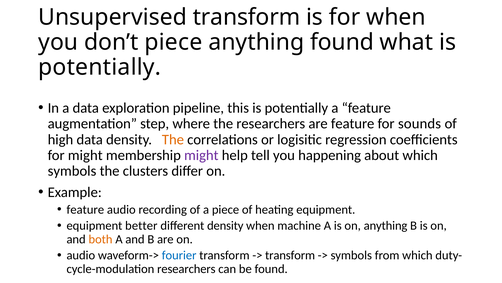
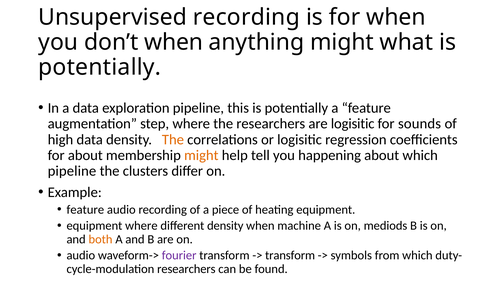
Unsupervised transform: transform -> recording (246, 17)
don’t piece: piece -> when (174, 42)
anything found: found -> might (342, 42)
are feature: feature -> logisitic (353, 123)
for might: might -> about (85, 155)
might colour: purple -> orange (201, 155)
symbols: symbols -> pipeline (72, 171)
equipment better: better -> where (141, 225)
on anything: anything -> mediods (386, 225)
fourier colour: blue -> purple (179, 255)
